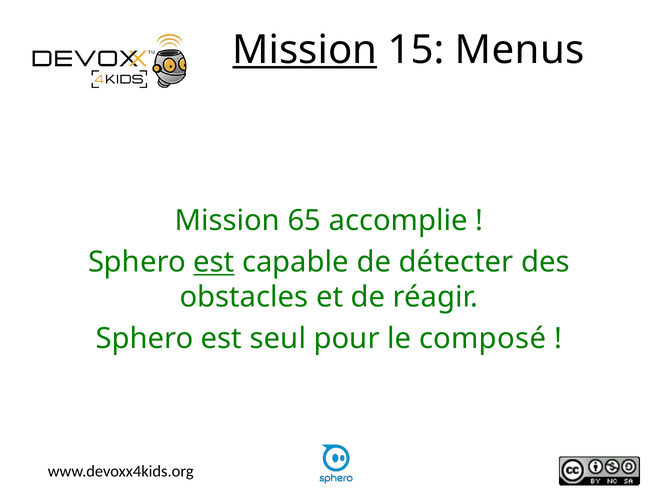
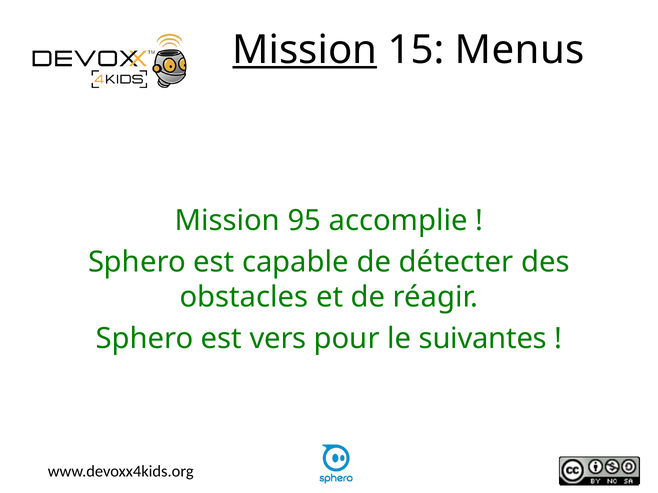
65: 65 -> 95 (304, 221)
est underline: present -> none (214, 262)
seul: seul -> vers (278, 339)
composé: composé -> suivantes (483, 339)
